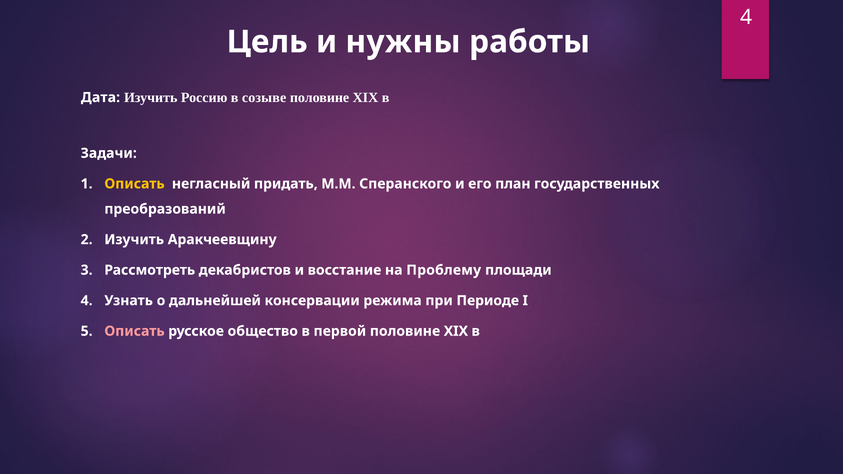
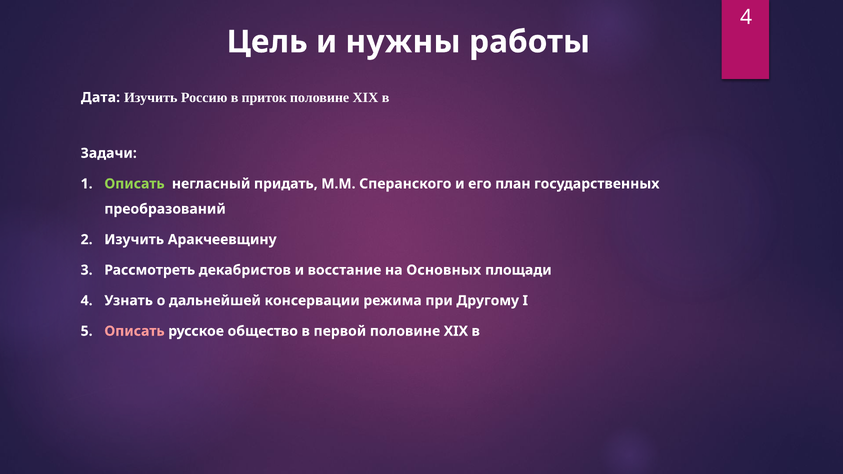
созыве: созыве -> приток (264, 97)
Описать colour: yellow -> light green (135, 184)
Проблему: Проблему -> Основных (444, 270)
Периоде: Периоде -> Другому (488, 301)
